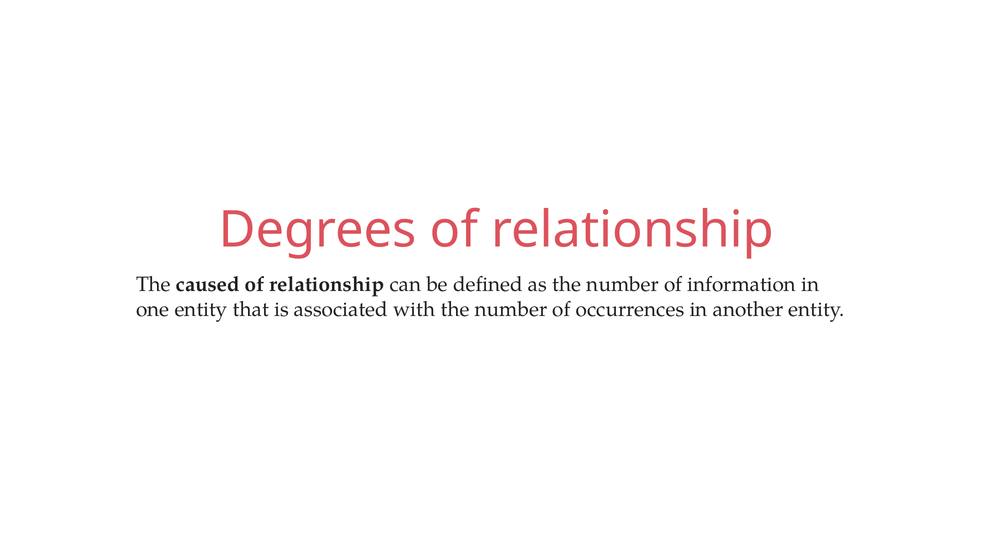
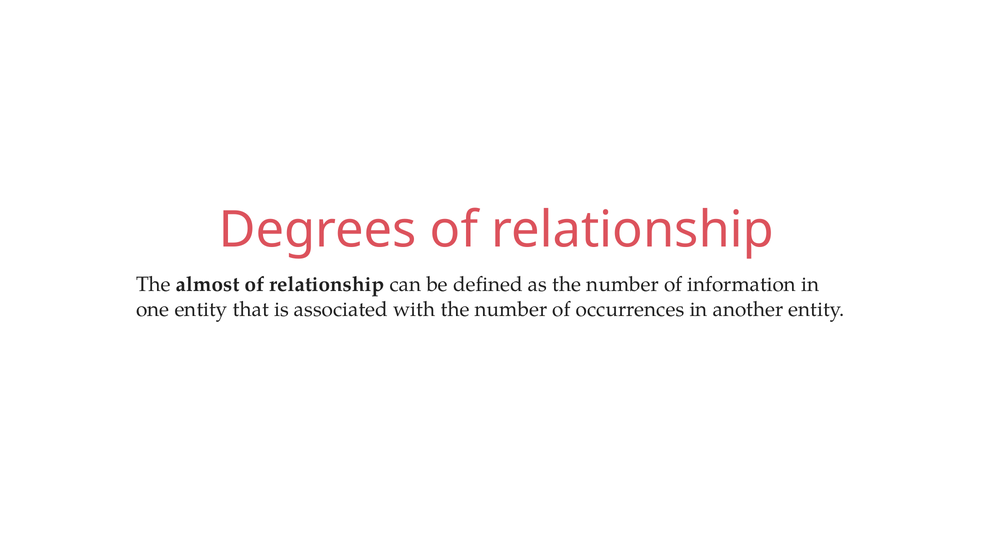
caused: caused -> almost (208, 284)
